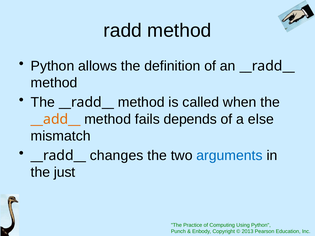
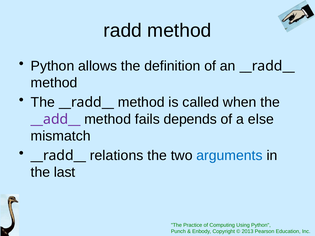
__add__ colour: orange -> purple (56, 119)
changes: changes -> relations (117, 156)
just: just -> last (65, 173)
